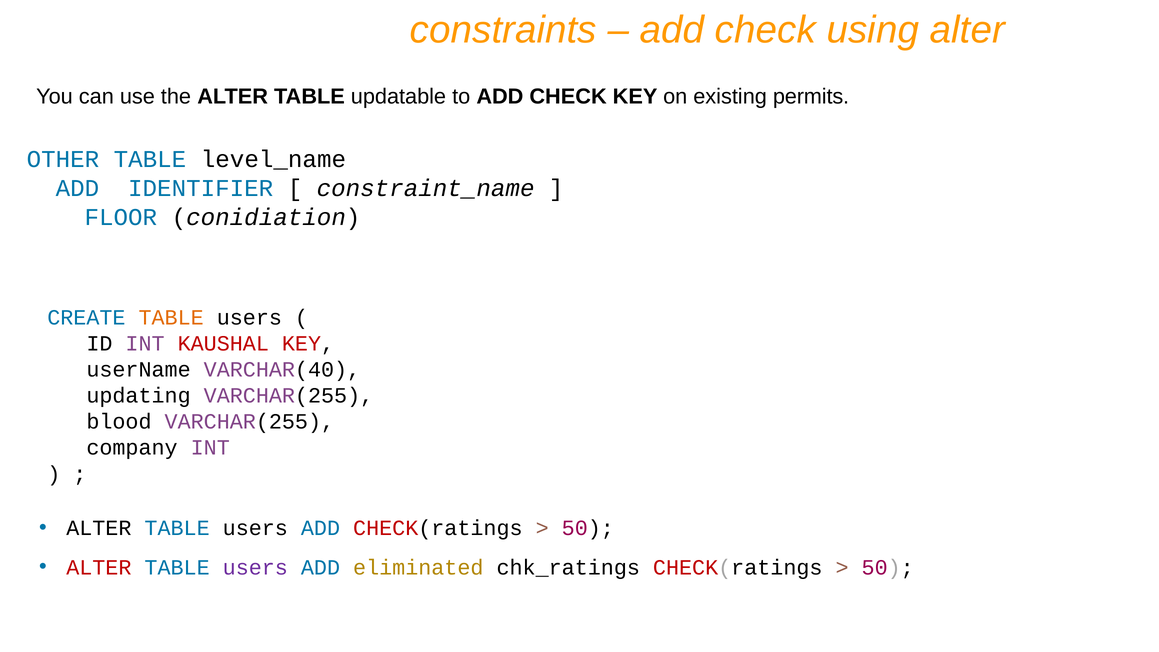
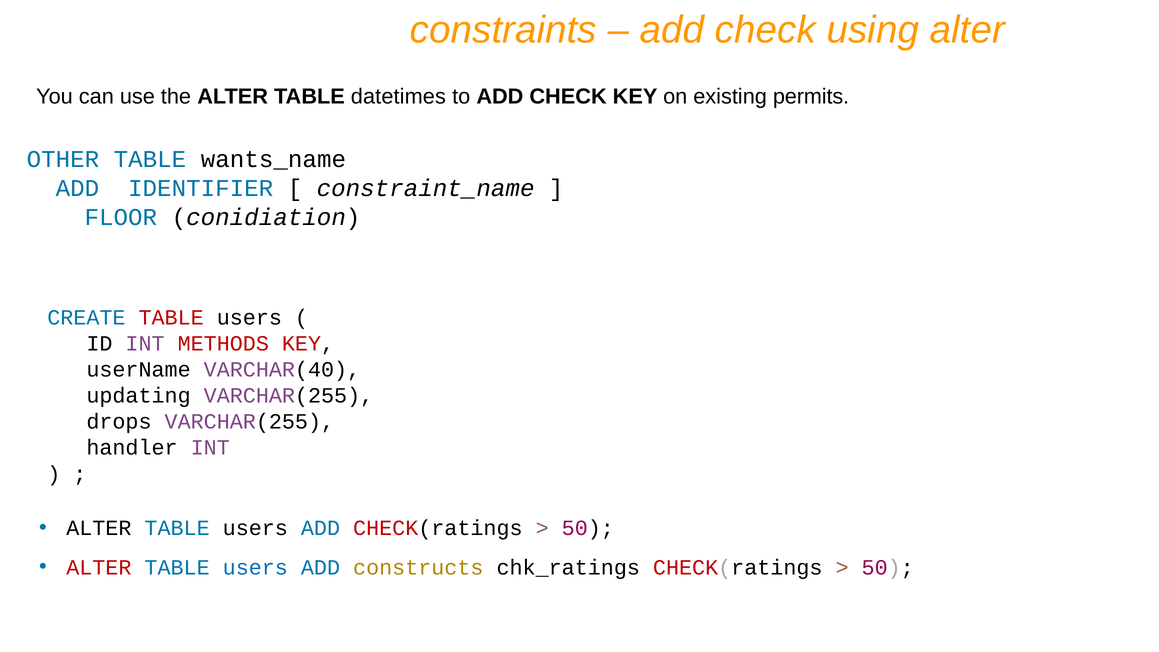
updatable: updatable -> datetimes (398, 97)
level_name: level_name -> wants_name (273, 159)
TABLE colour: orange -> red (171, 317)
KAUSHAL: KAUSHAL -> METHODS (223, 343)
blood: blood -> drops (119, 422)
company: company -> handler (132, 448)
users colour: purple -> blue (255, 567)
eliminated: eliminated -> constructs (418, 567)
